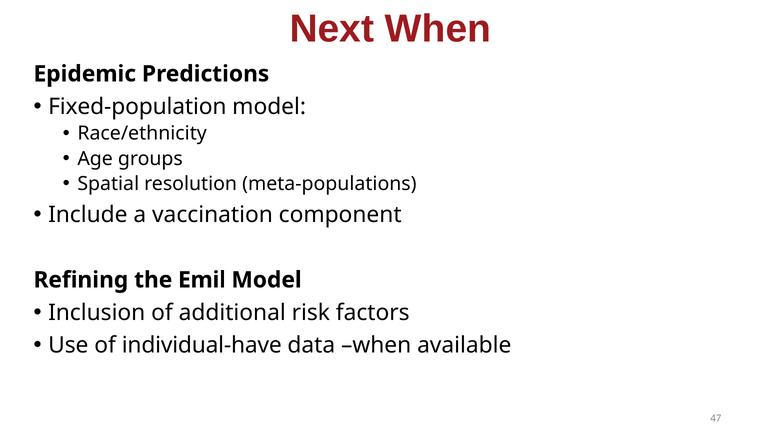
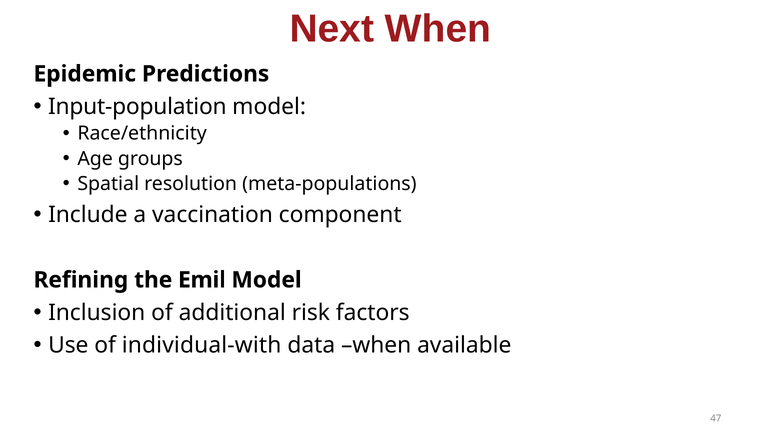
Fixed-population: Fixed-population -> Input-population (137, 107)
individual-have: individual-have -> individual-with (202, 346)
